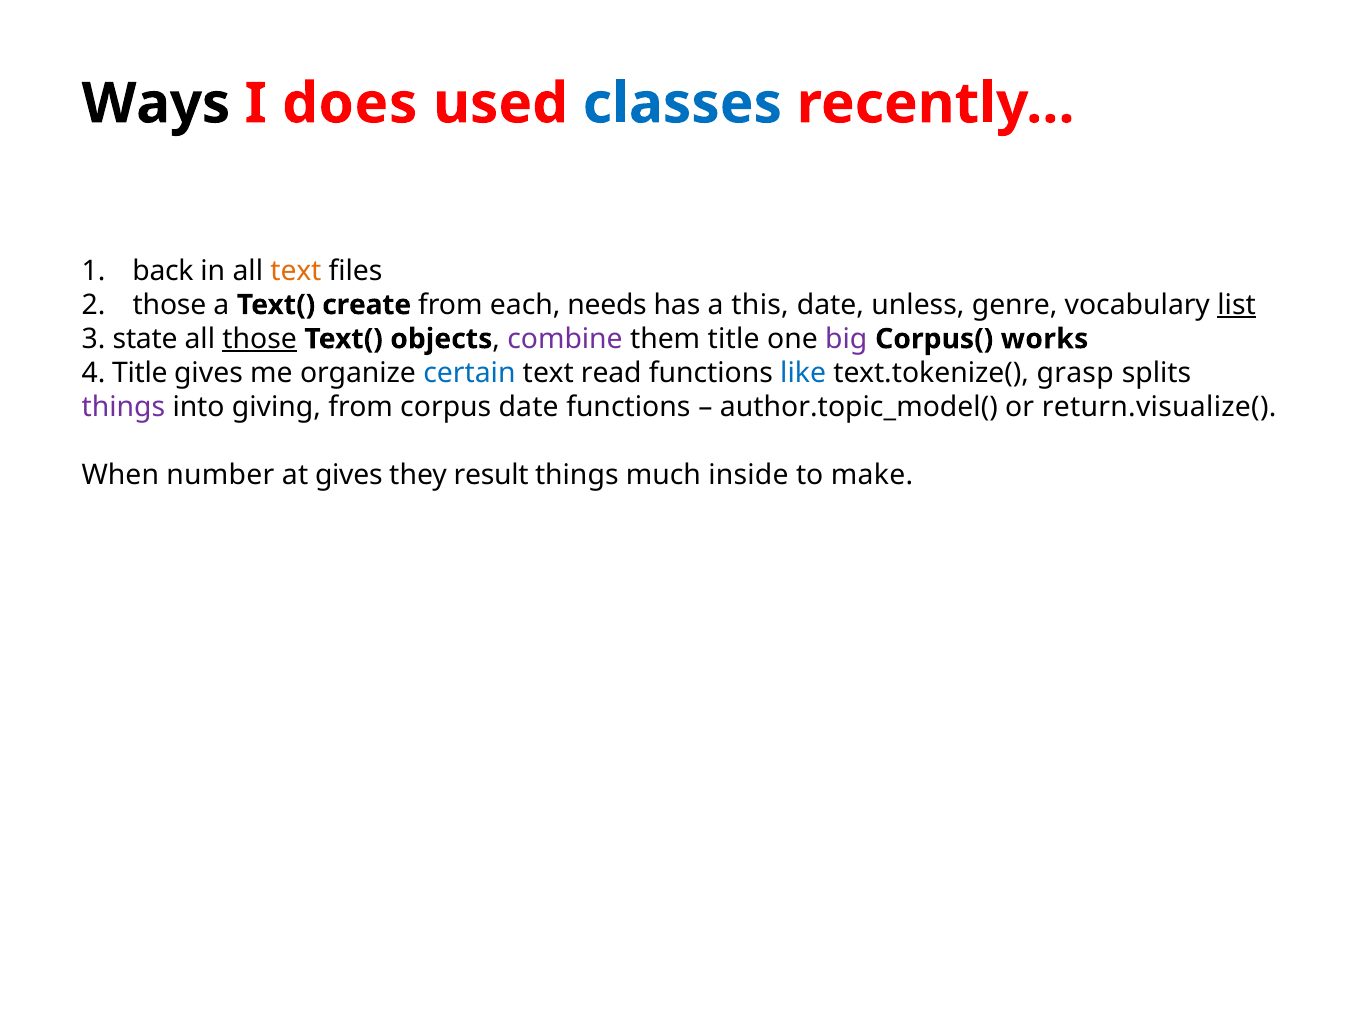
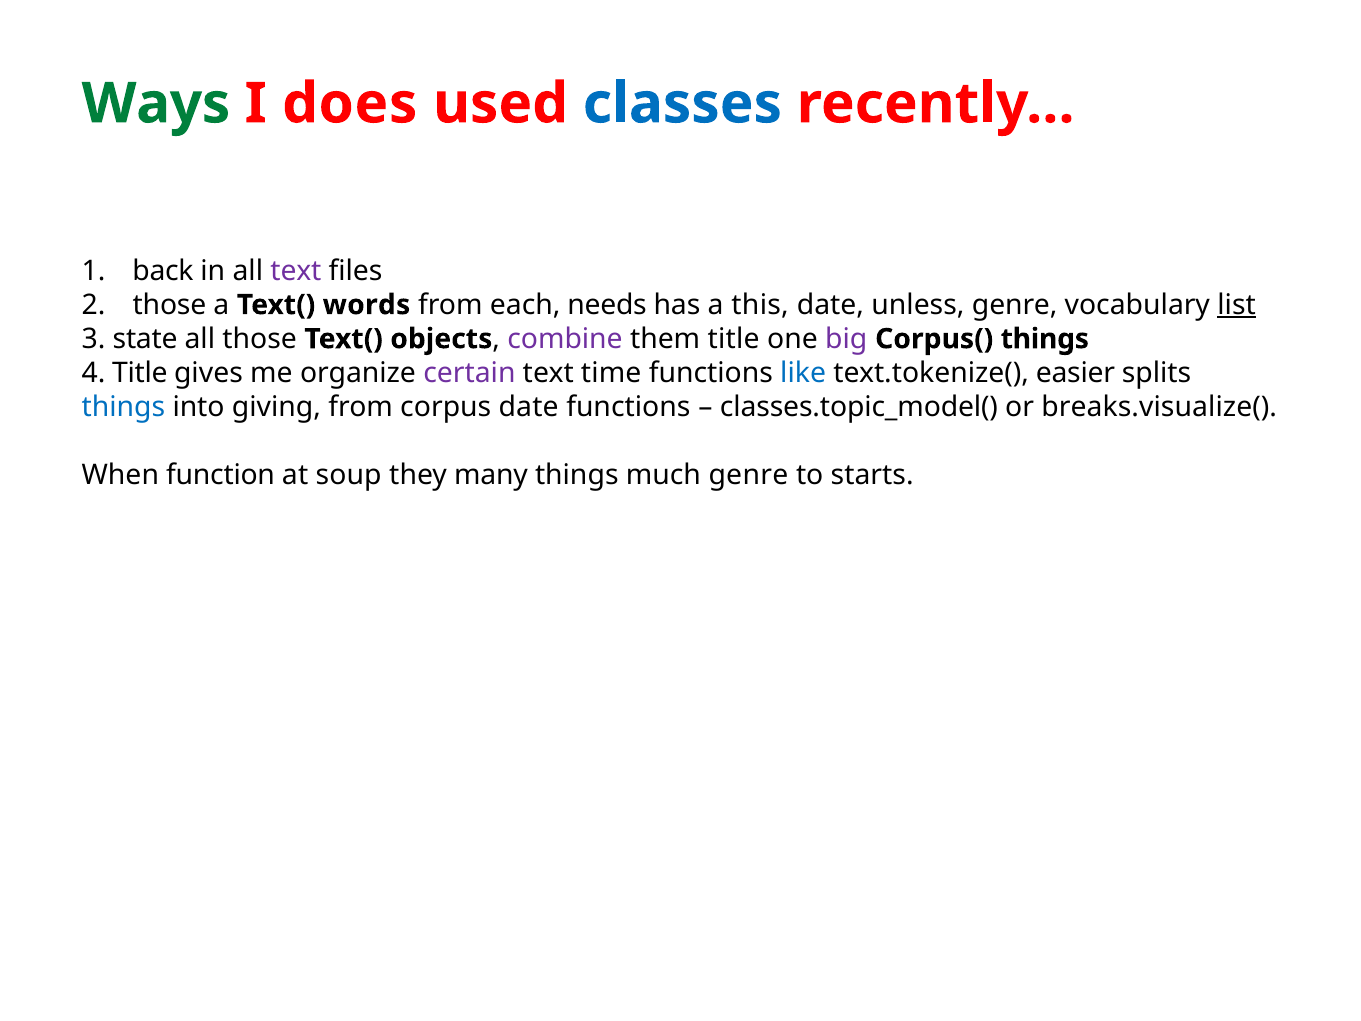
Ways colour: black -> green (156, 104)
text colour: orange -> purple (296, 271)
create: create -> words (366, 305)
those underline: present -> none (260, 339)
Corpus( works: works -> things (1045, 339)
certain colour: blue -> purple (469, 373)
read: read -> time (611, 373)
grasp: grasp -> easier (1075, 373)
things colour: purple -> blue (123, 407)
author.topic_model(: author.topic_model( -> classes.topic_model( (859, 407)
return.visualize(: return.visualize( -> breaks.visualize( (1159, 407)
number: number -> function (221, 475)
at gives: gives -> soup (349, 475)
result: result -> many (491, 475)
much inside: inside -> genre (748, 475)
make: make -> starts (872, 475)
